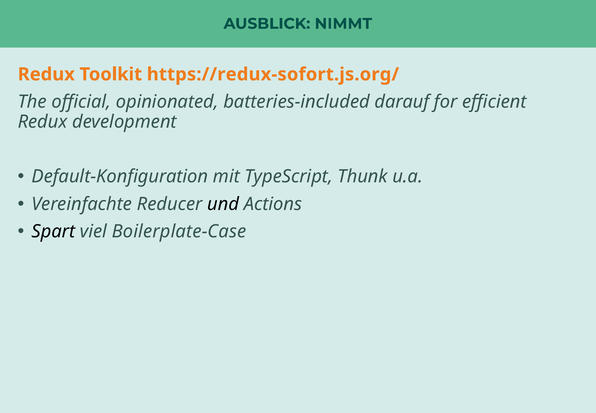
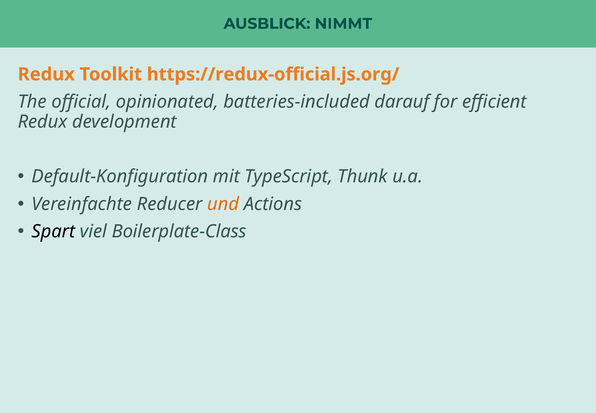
https://redux-sofort.js.org/: https://redux-sofort.js.org/ -> https://redux-official.js.org/ (273, 74)
und colour: black -> orange (223, 204)
Boilerplate-Case: Boilerplate-Case -> Boilerplate-Class (179, 231)
